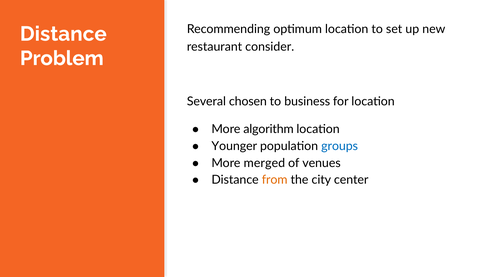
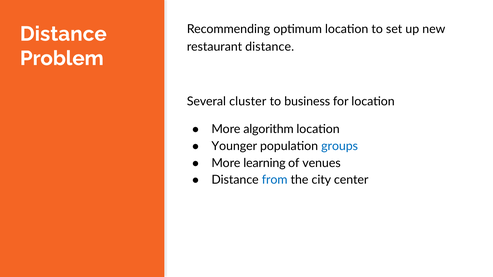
restaurant consider: consider -> distance (270, 47)
chosen: chosen -> cluster (248, 102)
merged: merged -> learning (264, 163)
from colour: orange -> blue (275, 180)
